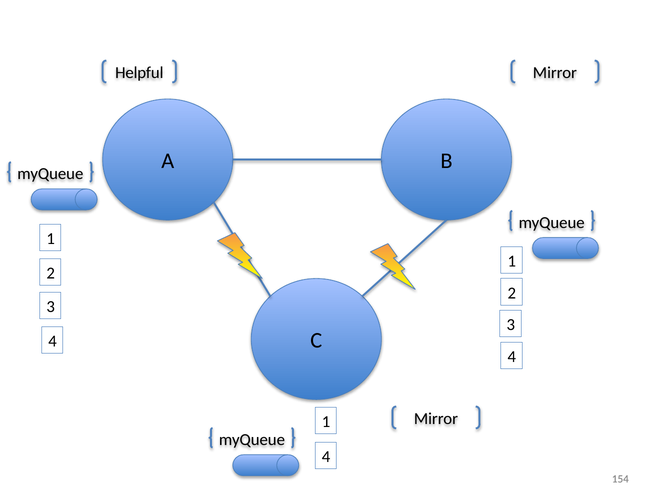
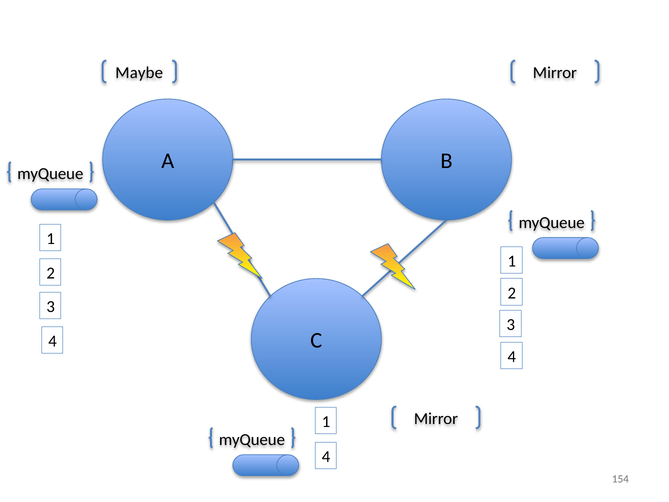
Helpful: Helpful -> Maybe (139, 73)
